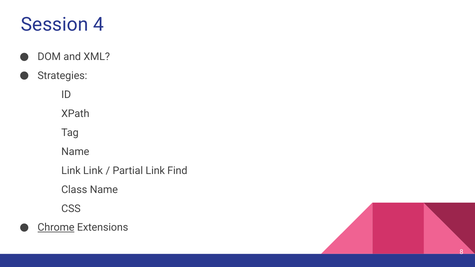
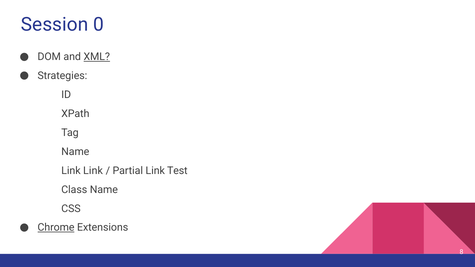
4: 4 -> 0 (98, 25)
XML underline: none -> present (97, 57)
Find: Find -> Test (177, 171)
